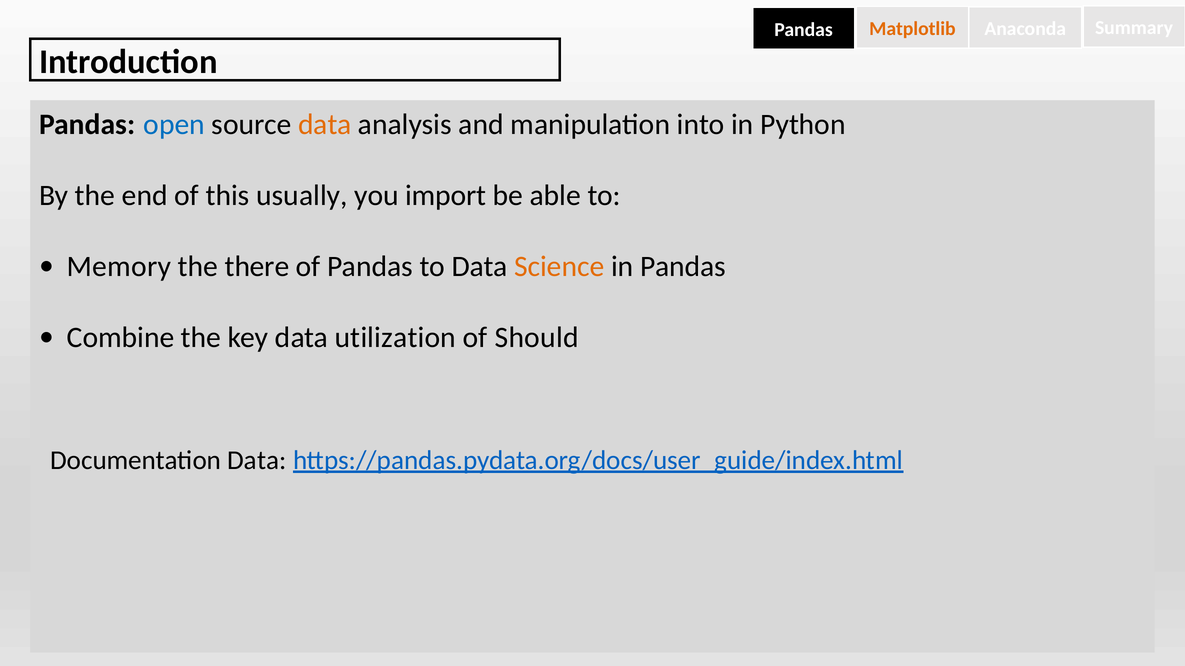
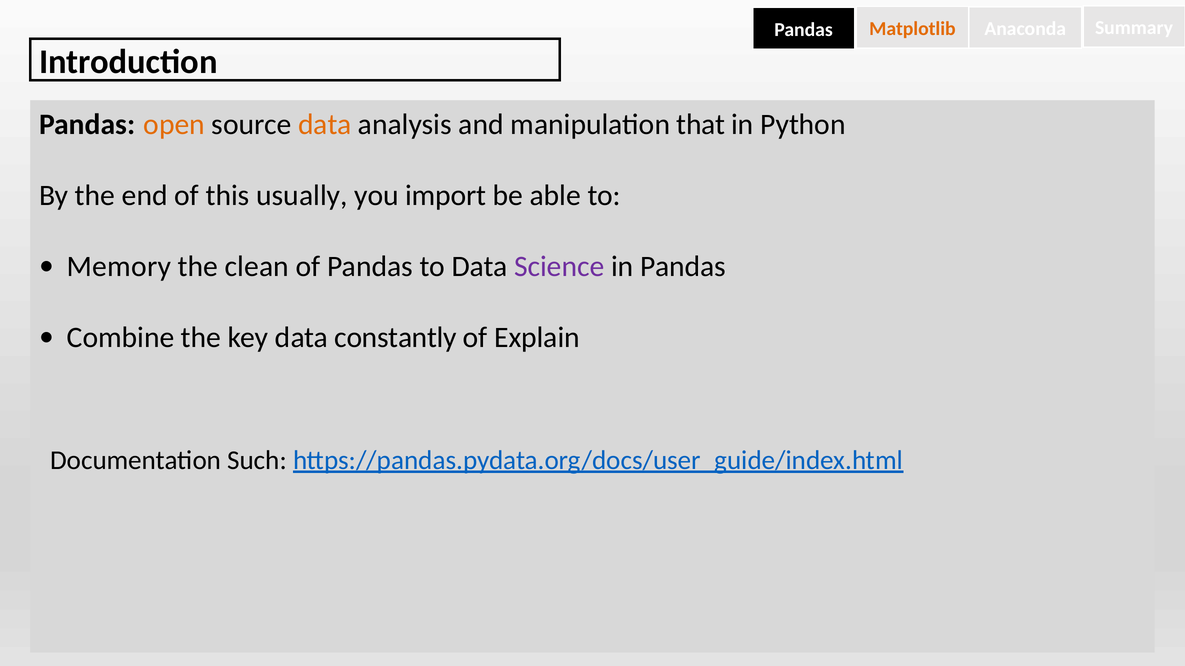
open colour: blue -> orange (174, 125)
into: into -> that (701, 125)
there: there -> clean (257, 267)
Science colour: orange -> purple (559, 267)
utilization: utilization -> constantly (396, 338)
Should: Should -> Explain (537, 338)
Documentation Data: Data -> Such (257, 461)
